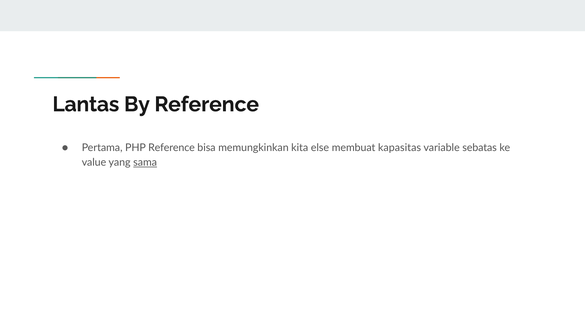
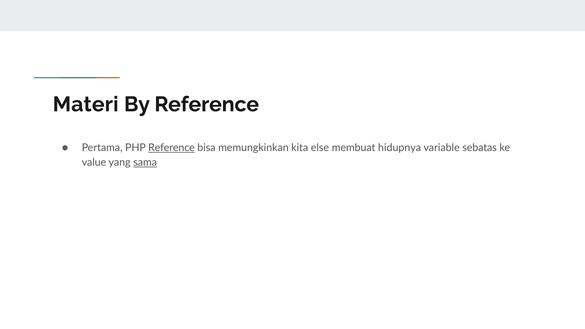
Lantas: Lantas -> Materi (86, 104)
Reference underline: none -> present (171, 148)
kapasitas: kapasitas -> hidupnya (400, 148)
